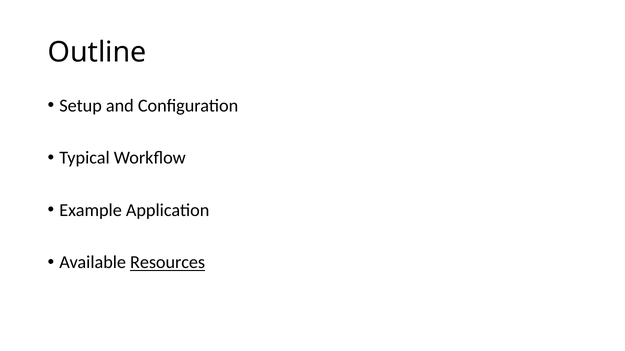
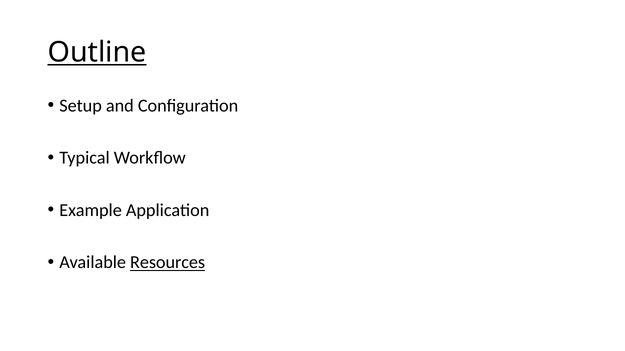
Outline underline: none -> present (97, 53)
